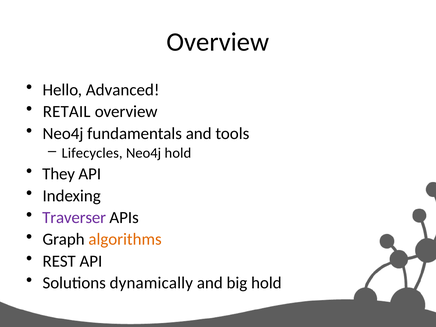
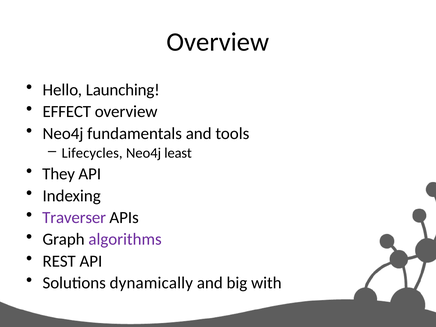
Advanced: Advanced -> Launching (123, 90)
RETAIL: RETAIL -> EFFECT (67, 112)
Neo4j hold: hold -> least (178, 153)
algorithms colour: orange -> purple (125, 239)
big hold: hold -> with (266, 283)
